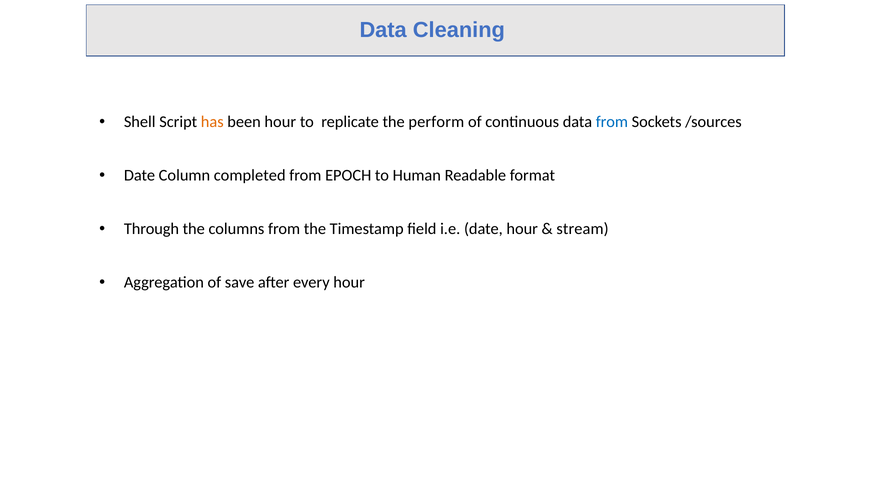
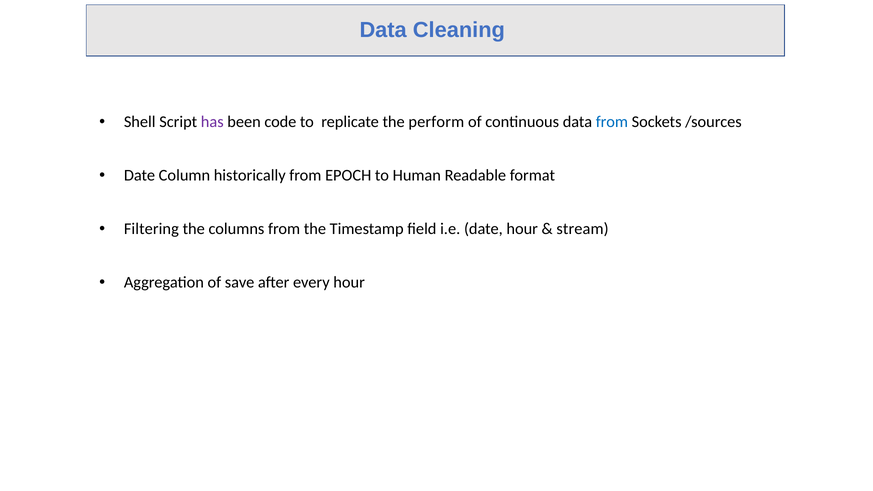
has colour: orange -> purple (212, 122)
been hour: hour -> code (280, 122)
completed: completed -> historically (250, 176)
Through: Through -> Filtering (151, 229)
